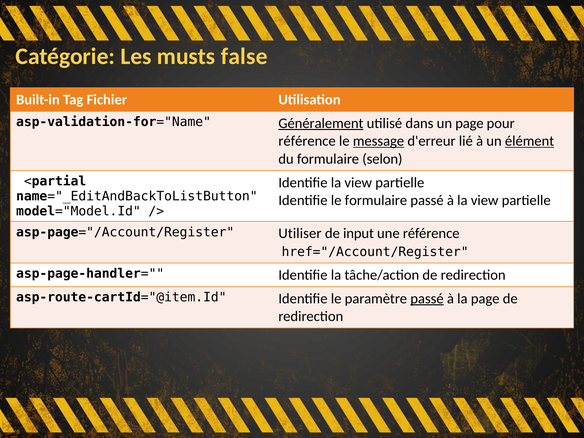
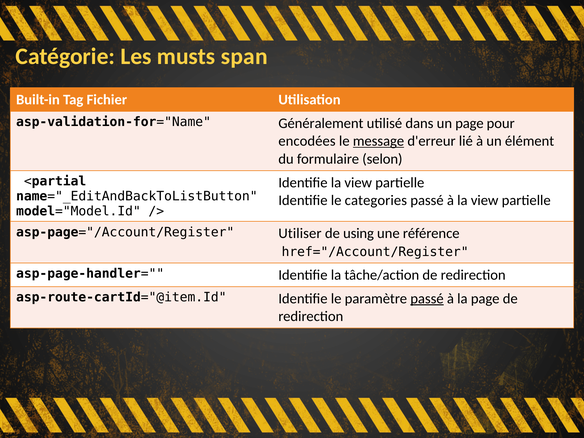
false: false -> span (244, 56)
Généralement underline: present -> none (321, 123)
référence: référence -> encodées (307, 141)
élément underline: present -> none (530, 141)
le formulaire: formulaire -> categories (376, 200)
input: input -> using (359, 233)
